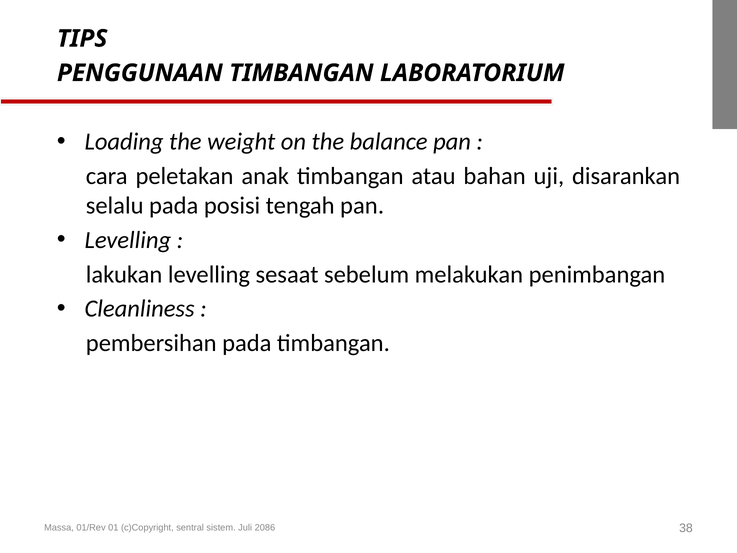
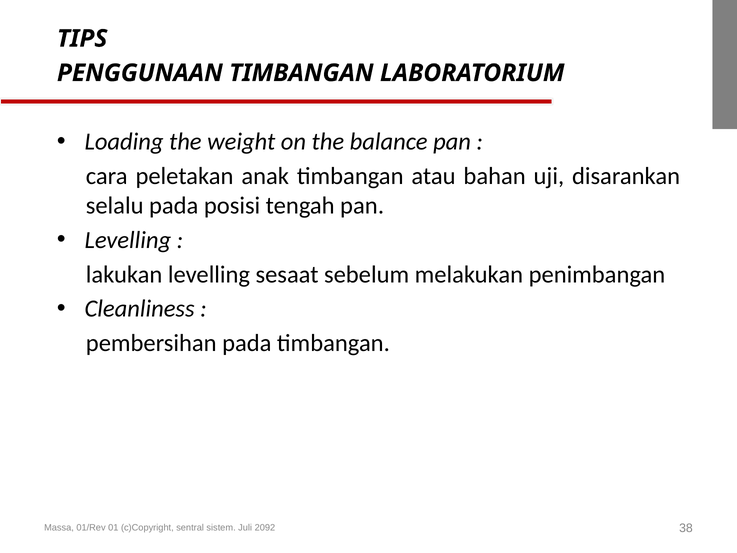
2086: 2086 -> 2092 (265, 528)
